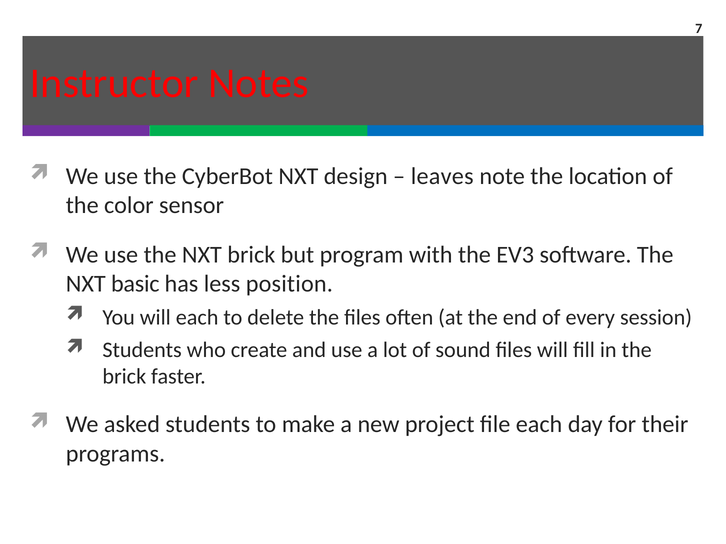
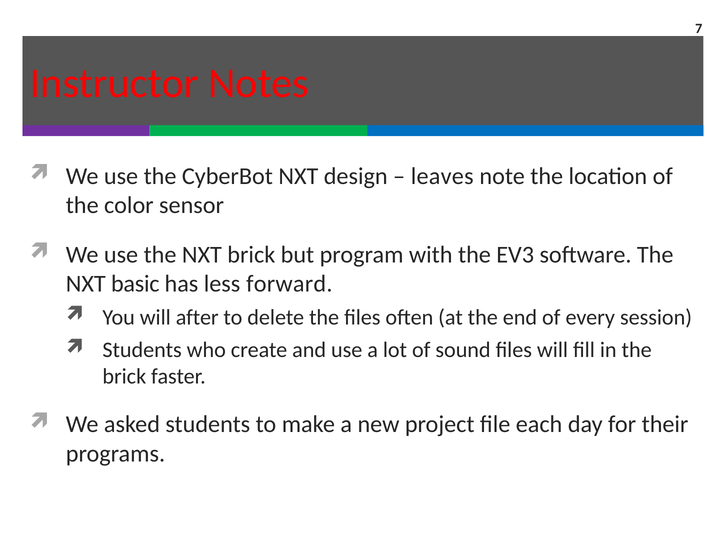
position: position -> forward (289, 284)
will each: each -> after (197, 318)
